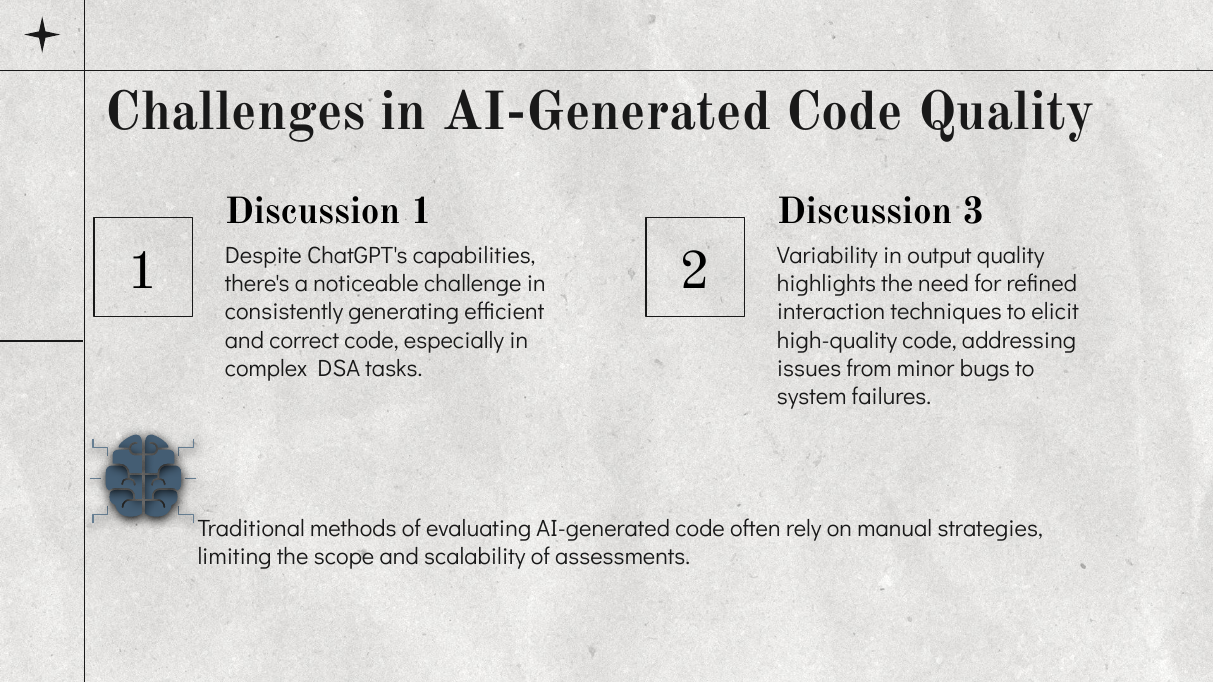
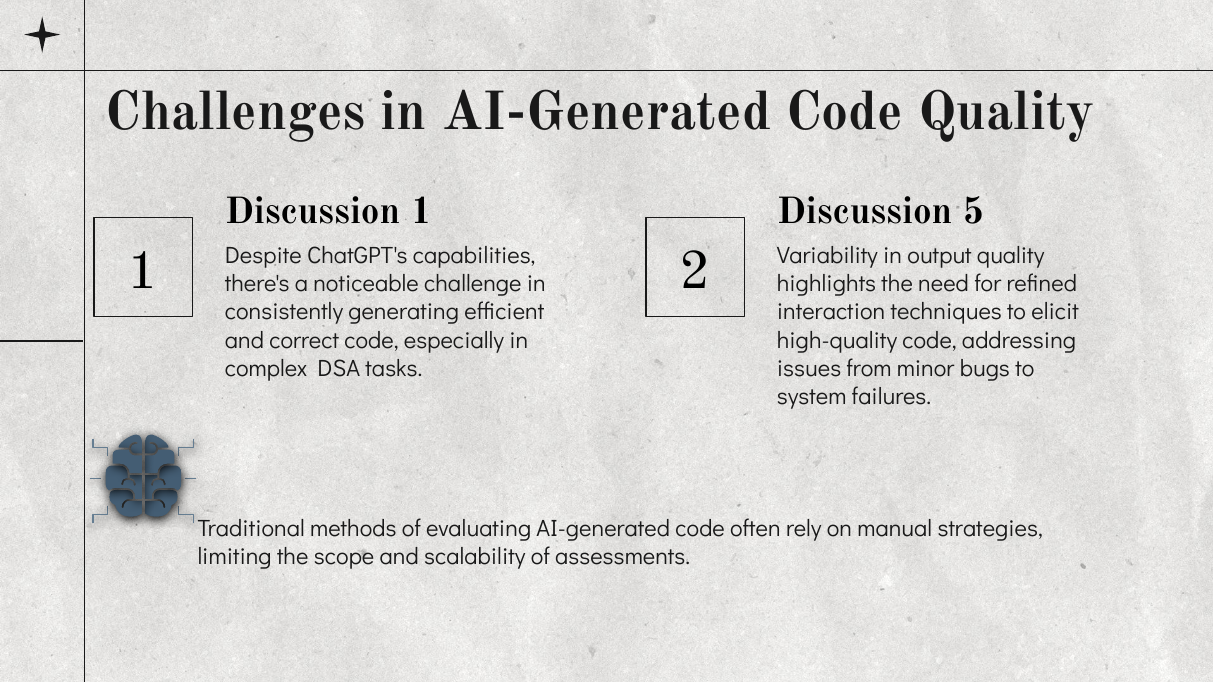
3: 3 -> 5 (973, 212)
